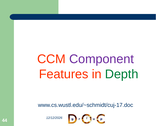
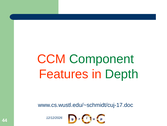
Component colour: purple -> green (101, 59)
